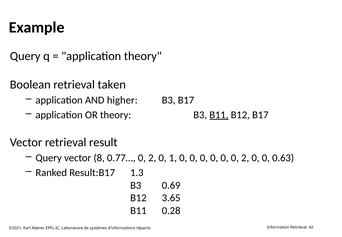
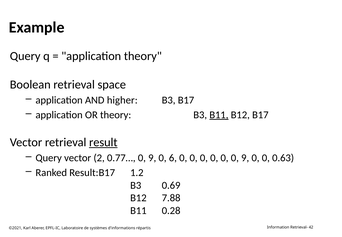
taken: taken -> space (112, 84)
result underline: none -> present (103, 142)
8: 8 -> 2 (99, 158)
0.77… 0 2: 2 -> 9 (152, 158)
1: 1 -> 6 (173, 158)
0 0 2: 2 -> 9 (245, 158)
1.3: 1.3 -> 1.2 (137, 172)
3.65: 3.65 -> 7.88 (171, 198)
